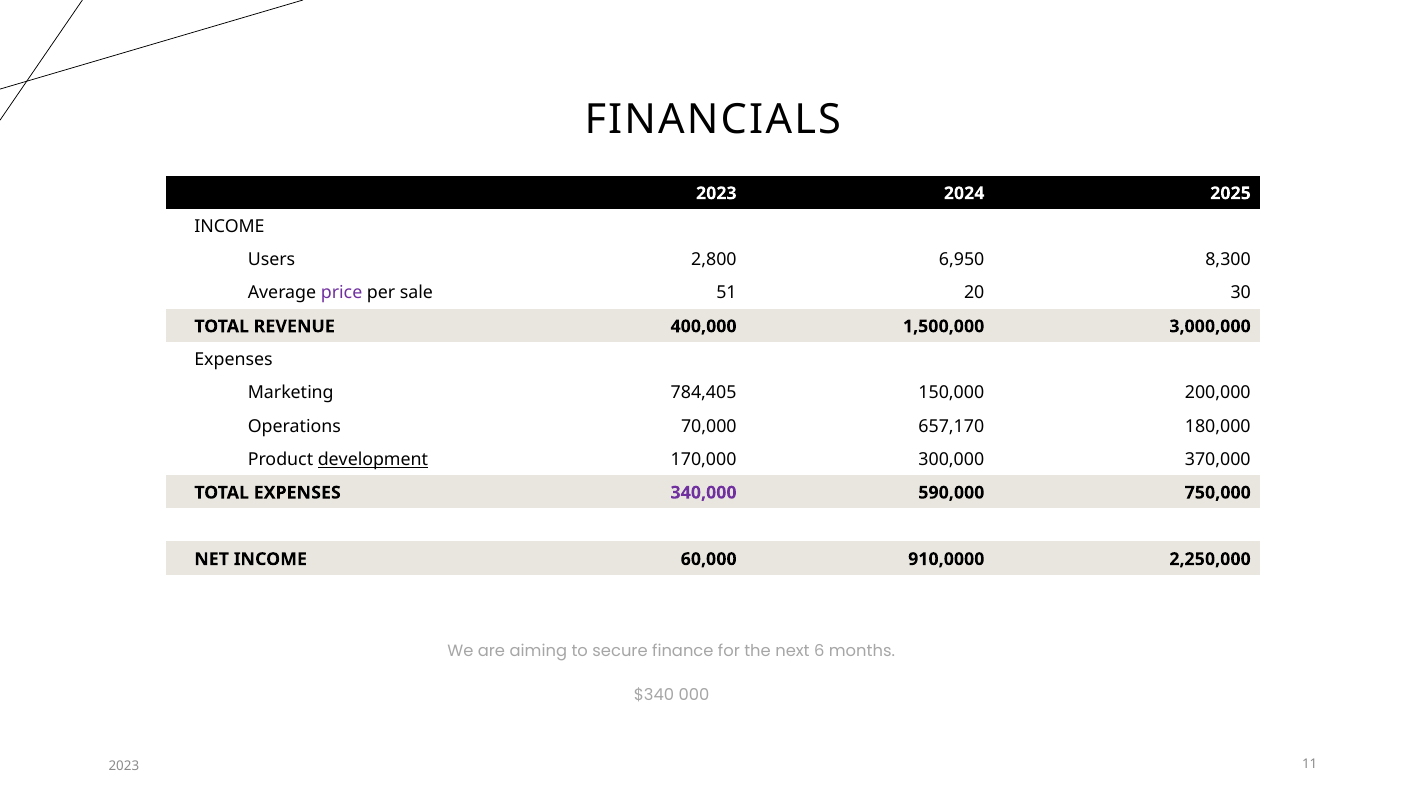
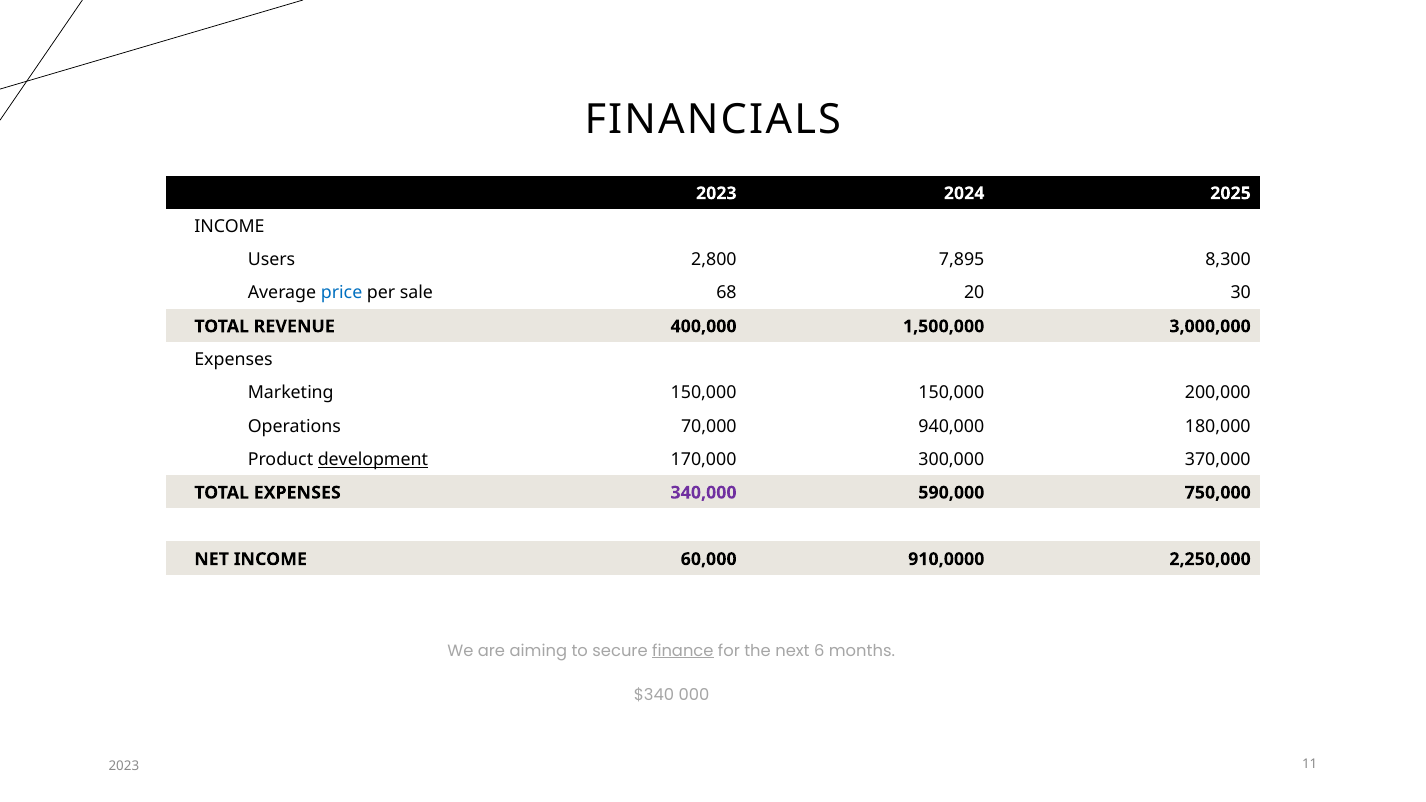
6,950: 6,950 -> 7,895 (962, 260)
price colour: purple -> blue (342, 293)
51: 51 -> 68 (726, 293)
Marketing 784,405: 784,405 -> 150,000 (704, 393)
657,170: 657,170 -> 940,000 (951, 426)
finance underline: none -> present (683, 651)
